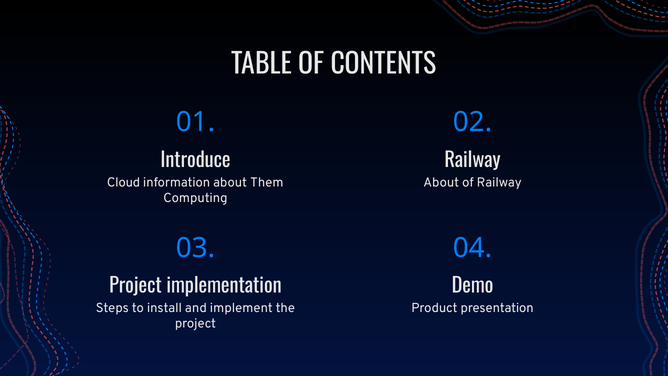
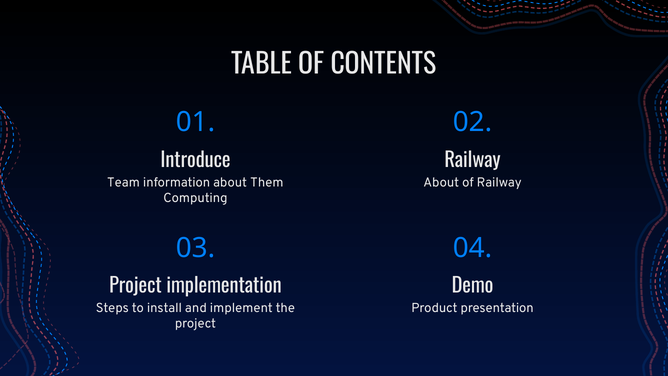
Cloud: Cloud -> Team (123, 182)
